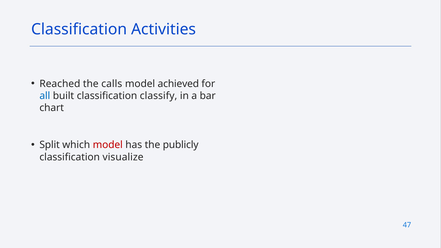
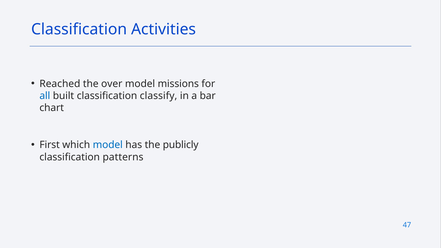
calls: calls -> over (112, 84)
achieved: achieved -> missions (178, 84)
Split: Split -> First (50, 145)
model colour: red -> blue (108, 145)
visualize: visualize -> patterns (123, 157)
